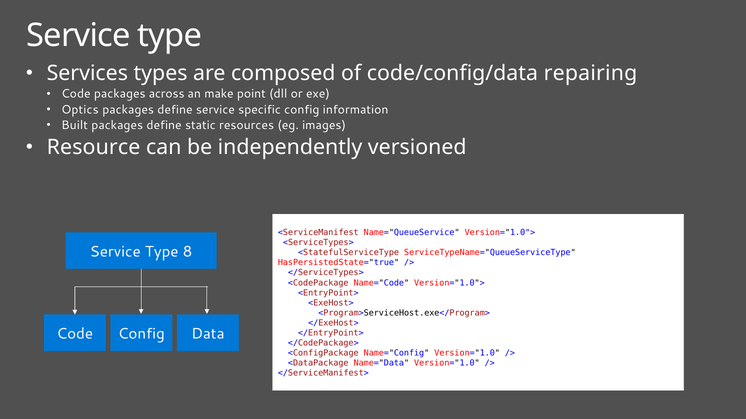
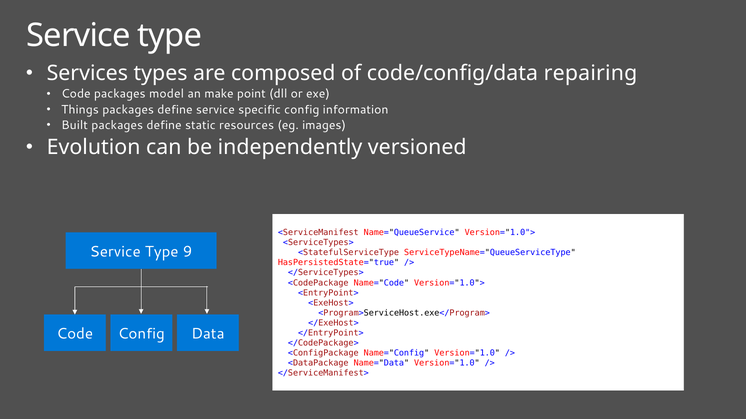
across: across -> model (167, 94)
Optics: Optics -> Things (80, 110)
Resource: Resource -> Evolution (94, 148)
8: 8 -> 9 (188, 252)
